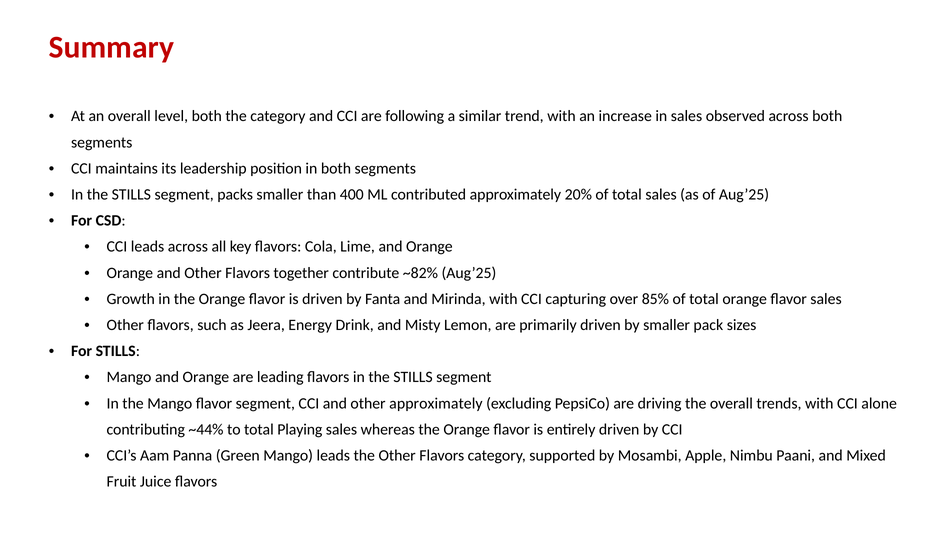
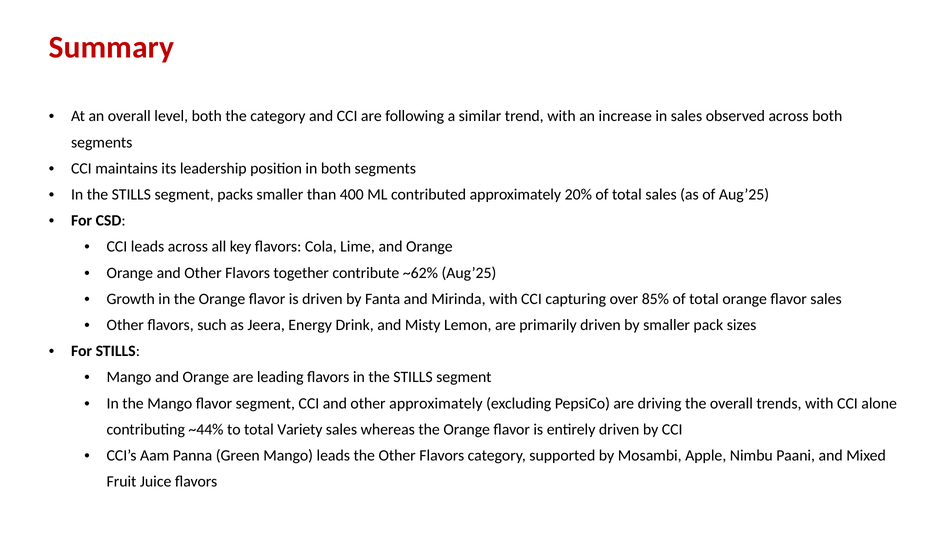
~82%: ~82% -> ~62% (420, 273)
Playing: Playing -> Variety (300, 429)
